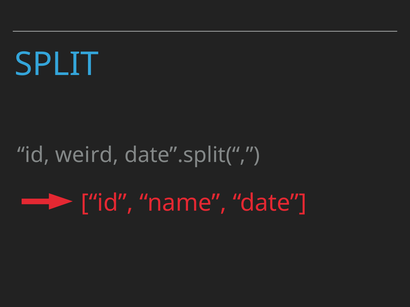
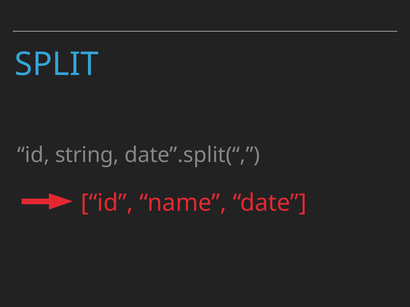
weird: weird -> string (87, 155)
